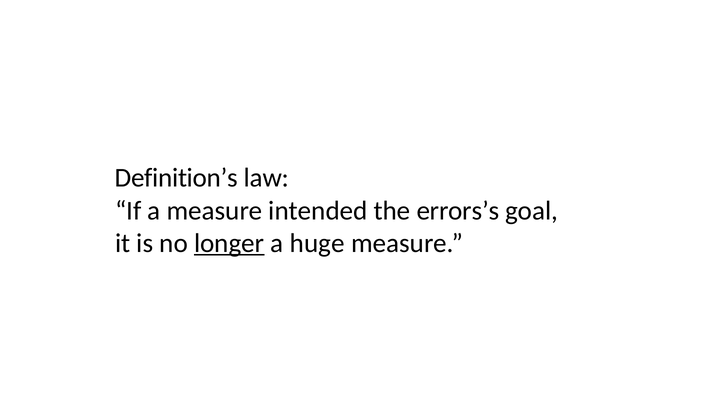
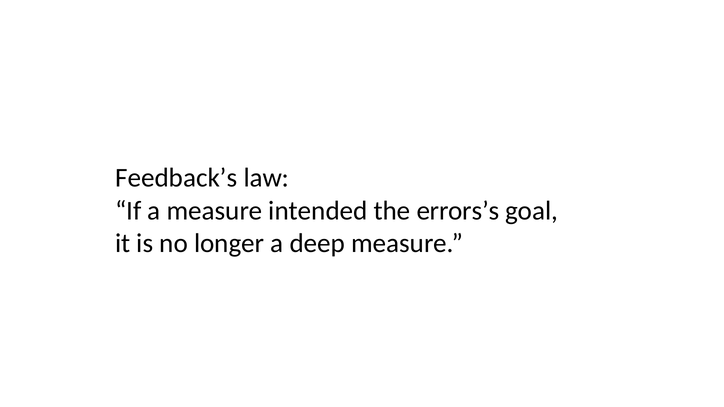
Definition’s: Definition’s -> Feedback’s (176, 178)
longer underline: present -> none (229, 243)
huge: huge -> deep (317, 243)
